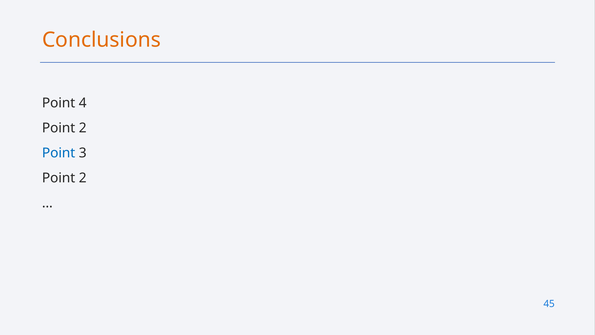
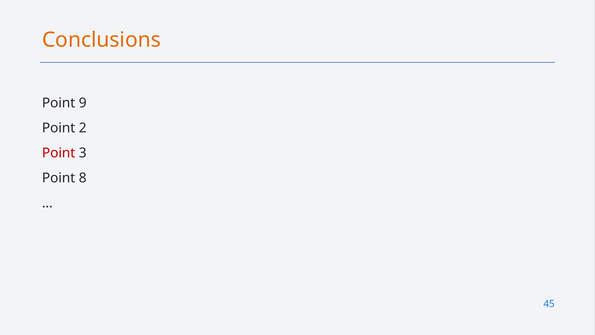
4: 4 -> 9 (83, 103)
Point colour: blue -> red (59, 153)
2: 2 -> 8 (83, 178)
